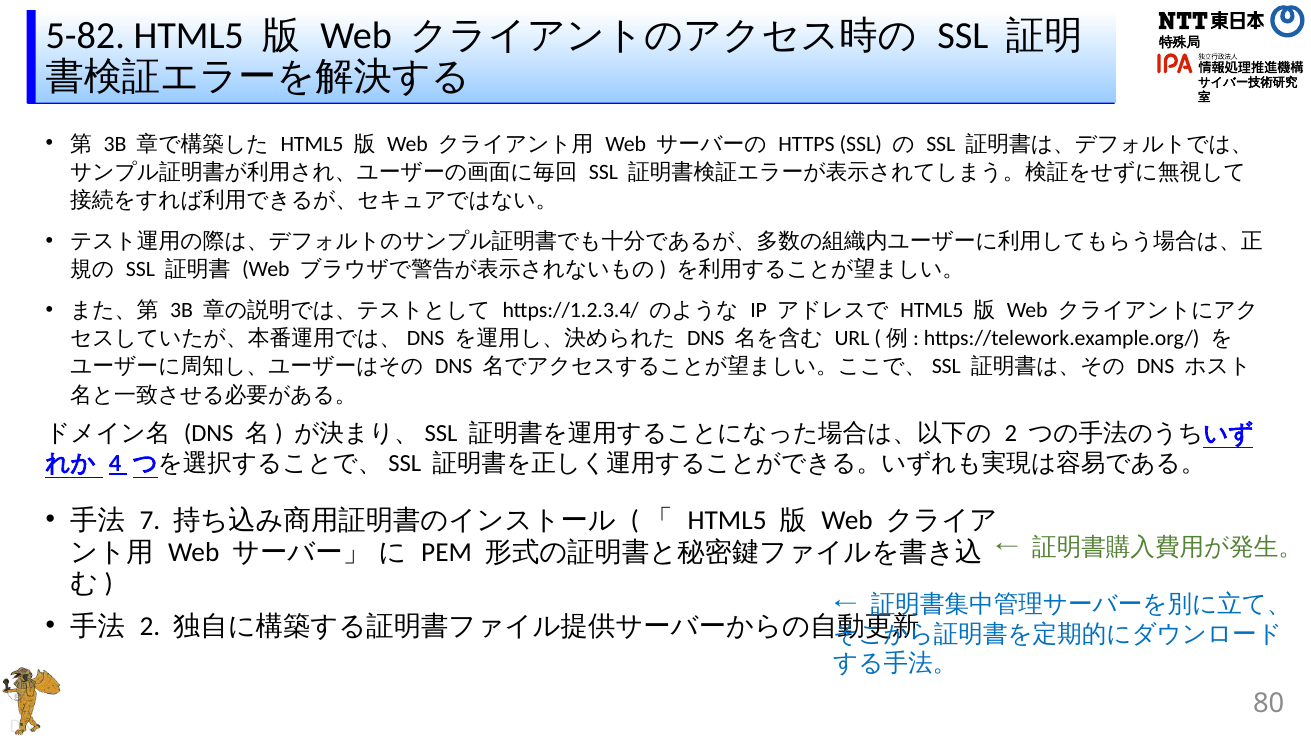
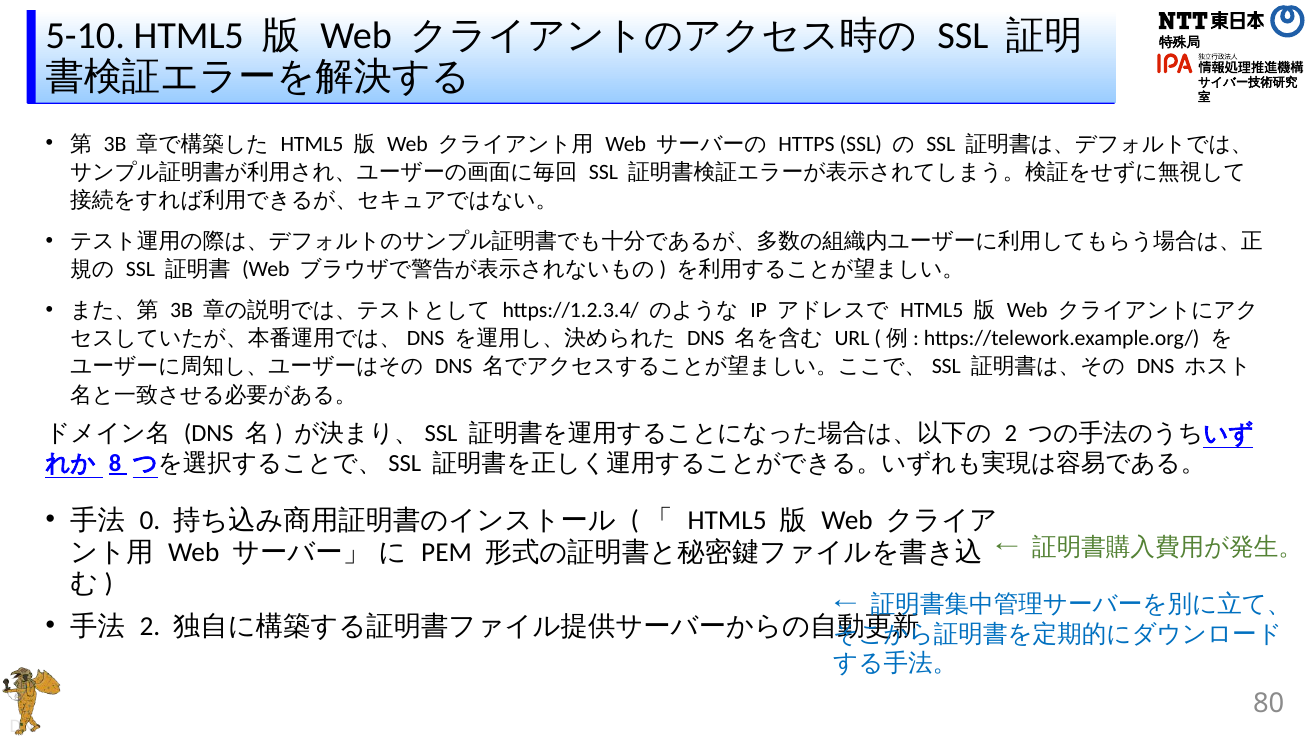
5-82: 5-82 -> 5-10 (85, 36)
4: 4 -> 8 (115, 463)
7: 7 -> 0 (150, 520)
